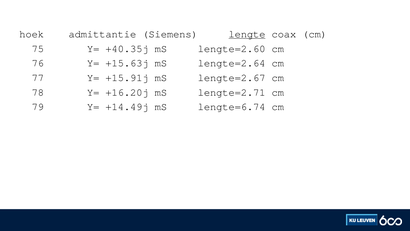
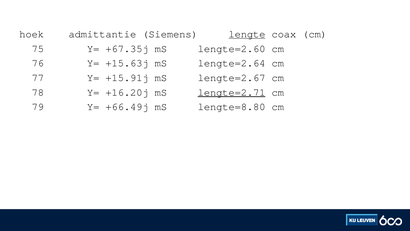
+40.35j: +40.35j -> +67.35j (127, 49)
lengte=2.71 underline: none -> present (232, 92)
+14.49j: +14.49j -> +66.49j (127, 107)
lengte=6.74: lengte=6.74 -> lengte=8.80 (232, 107)
